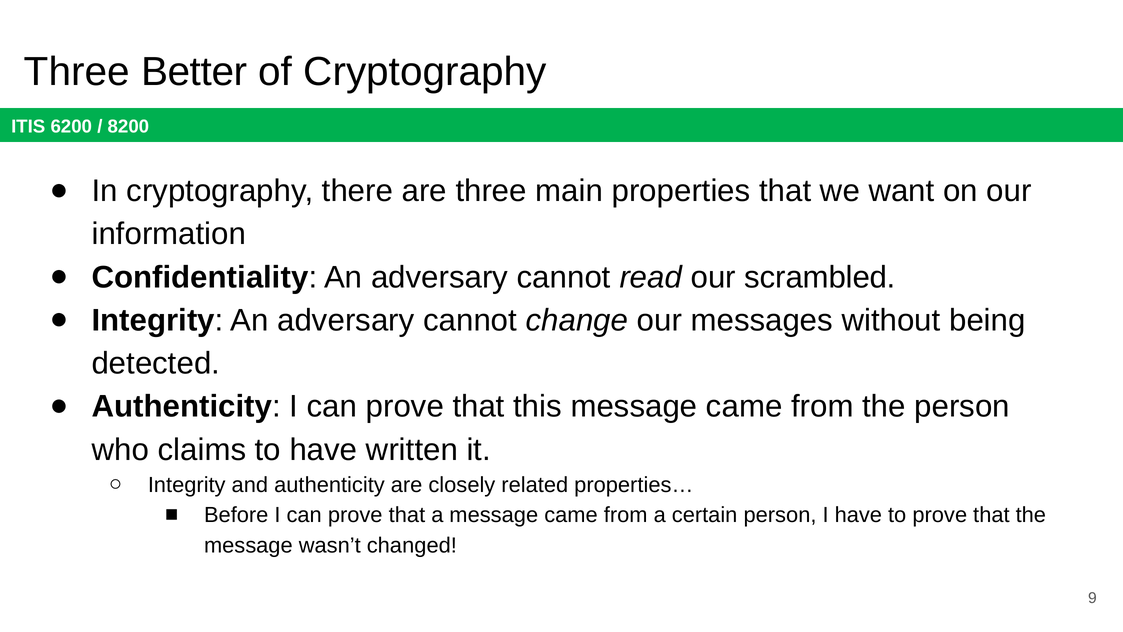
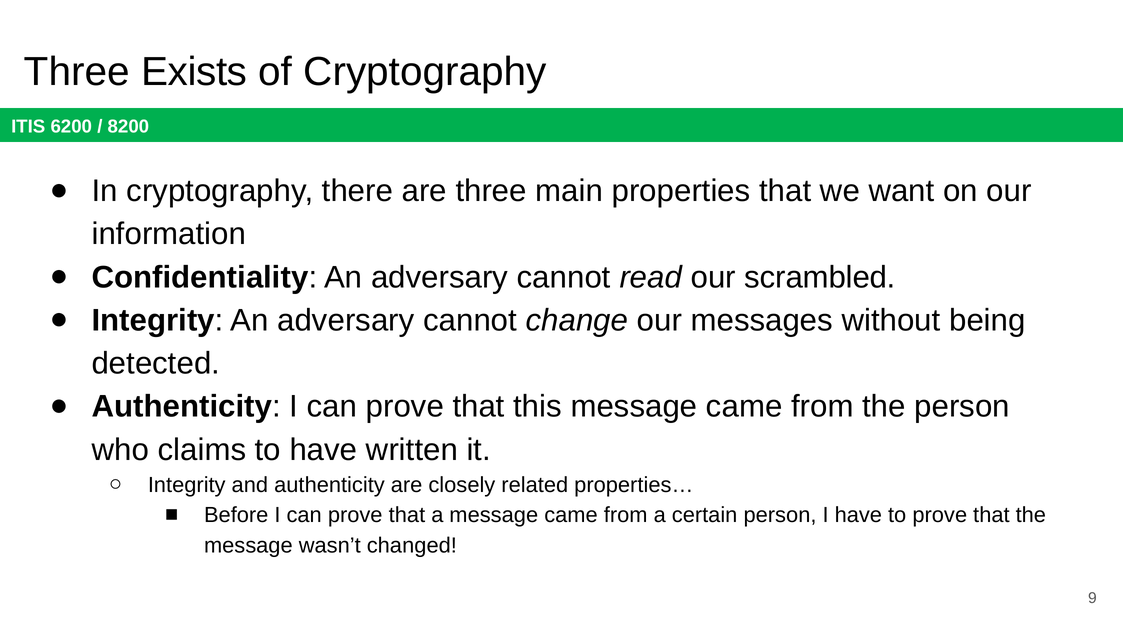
Better: Better -> Exists (194, 72)
